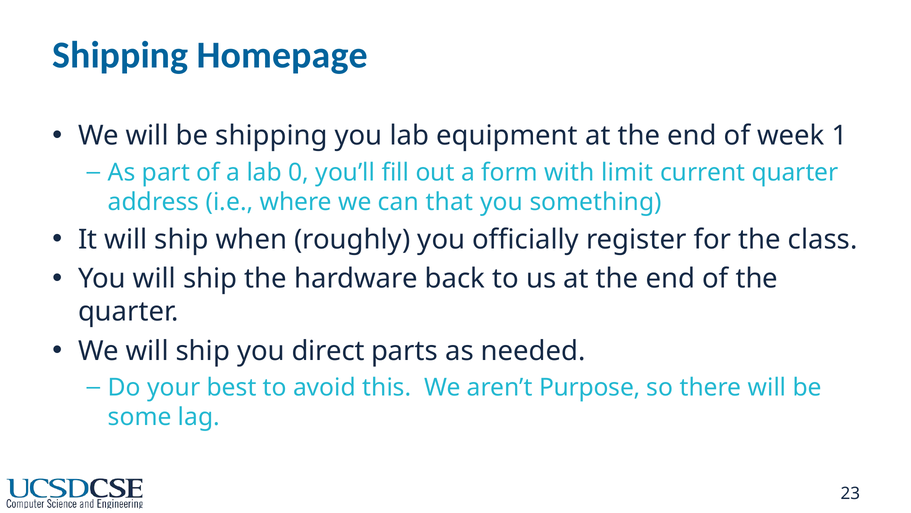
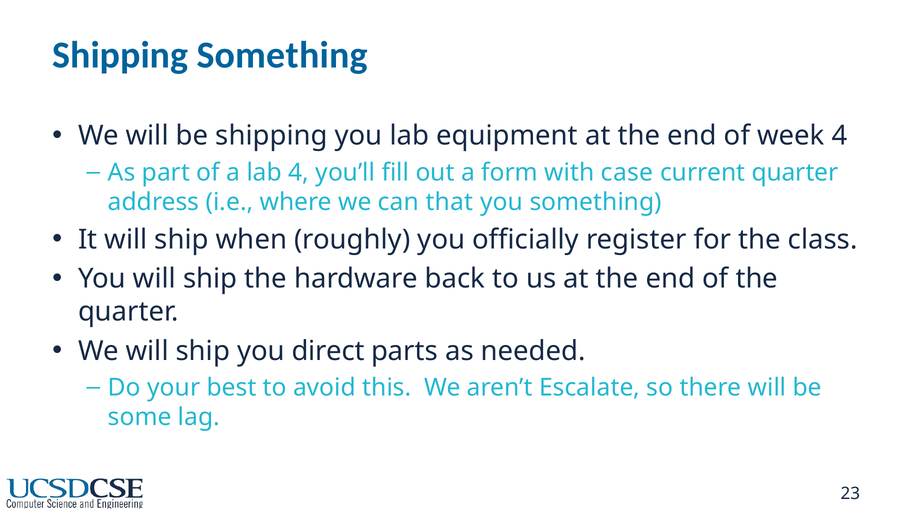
Shipping Homepage: Homepage -> Something (282, 55)
week 1: 1 -> 4 (840, 136)
lab 0: 0 -> 4 (299, 172)
limit: limit -> case (627, 172)
Purpose: Purpose -> Escalate (590, 387)
